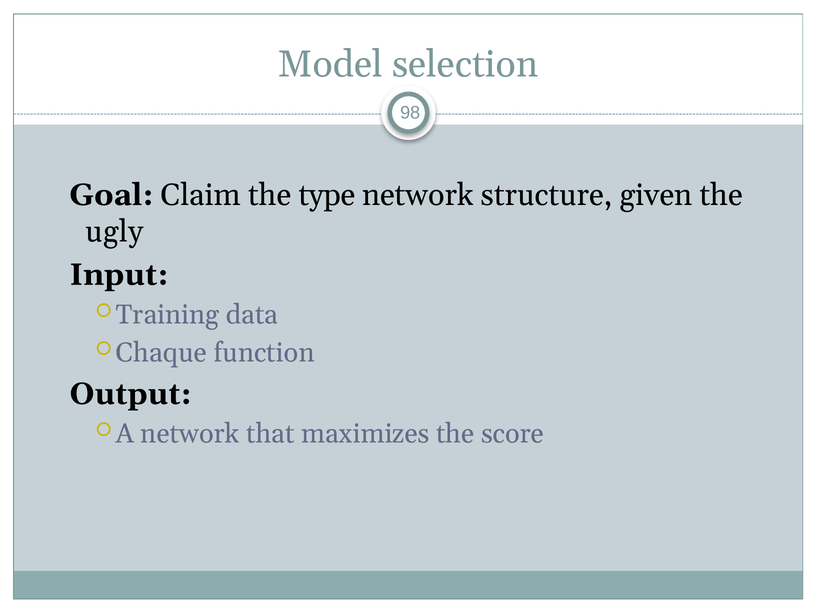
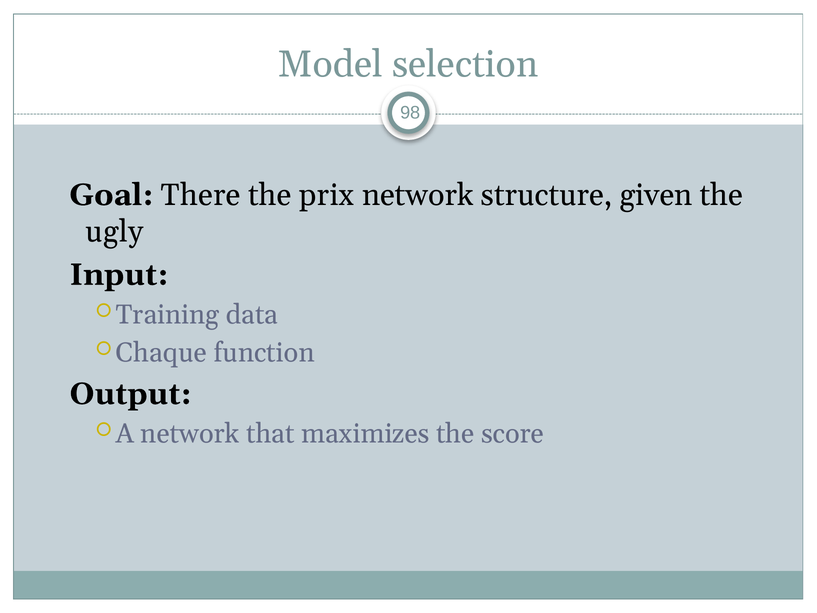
Claim: Claim -> There (201, 195)
type: type -> prix (327, 195)
